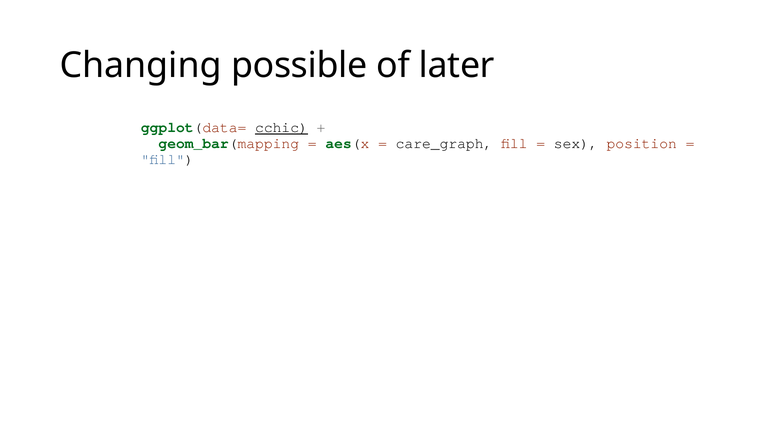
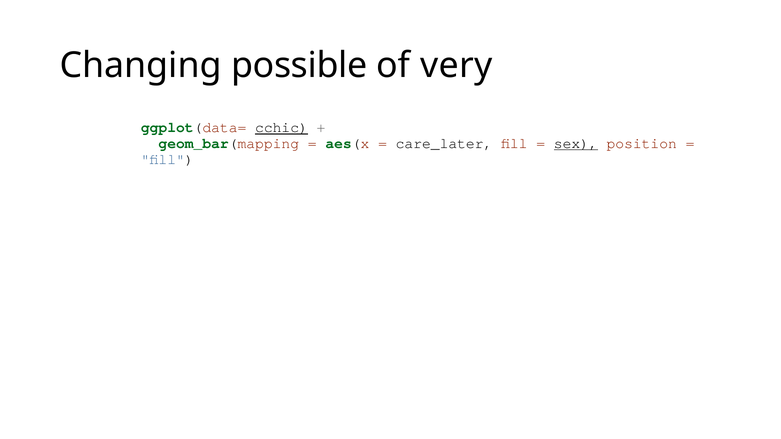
later: later -> very (456, 66)
care_graph: care_graph -> care_later (444, 144)
sex underline: none -> present (576, 144)
